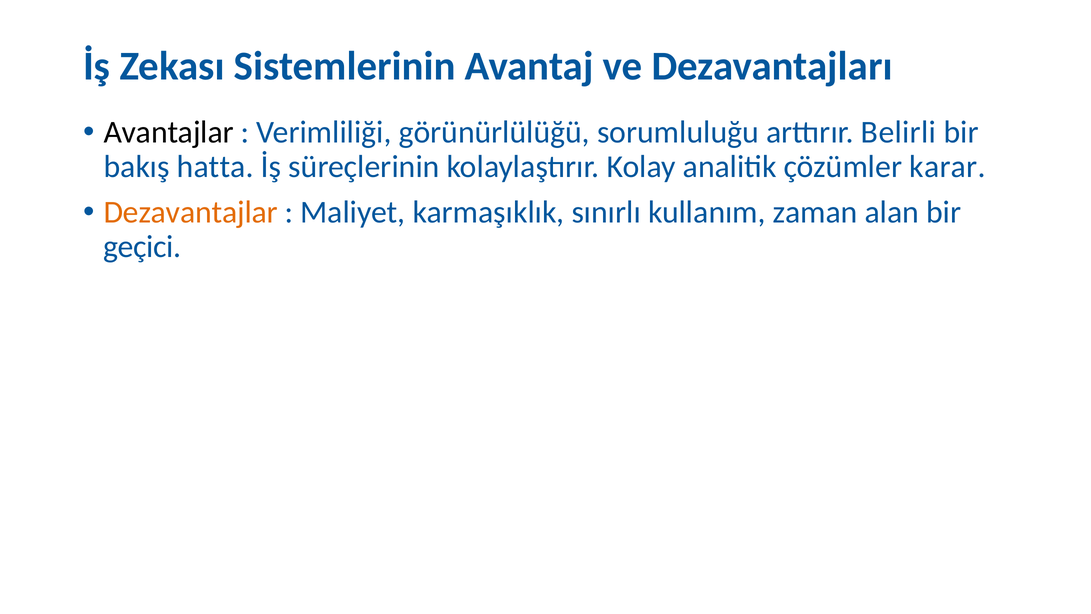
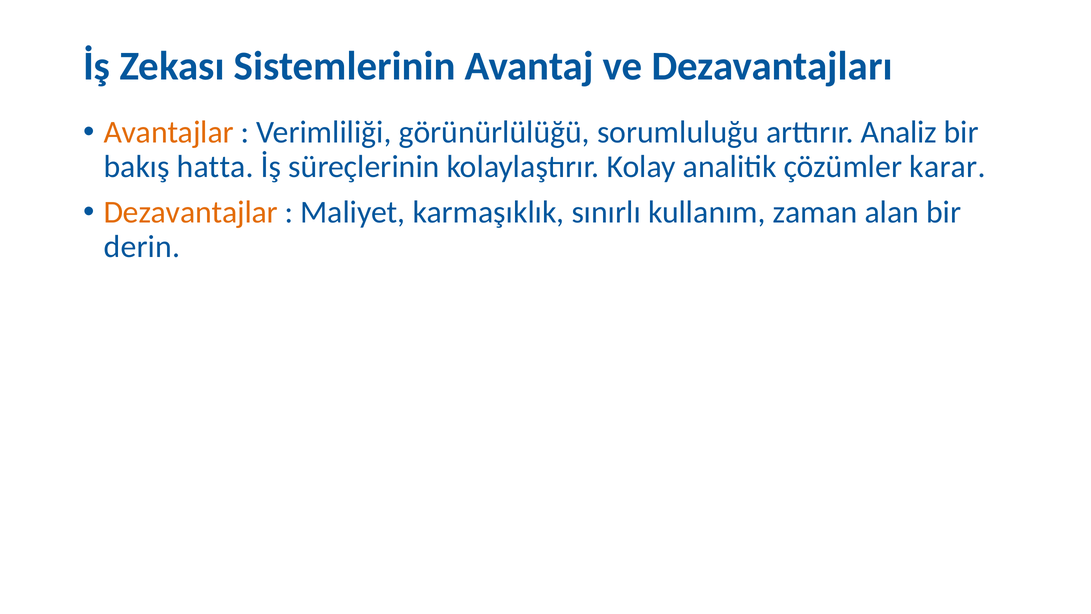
Avantajlar colour: black -> orange (169, 132)
Belirli: Belirli -> Analiz (899, 132)
geçici: geçici -> derin (142, 247)
